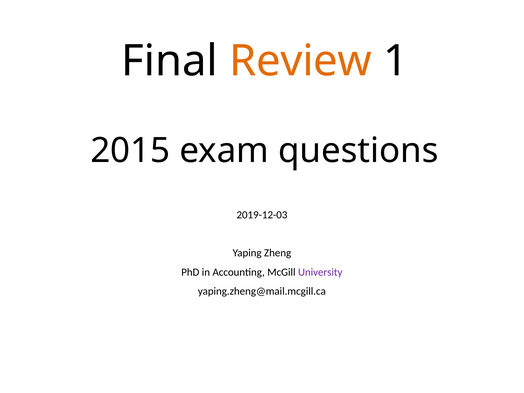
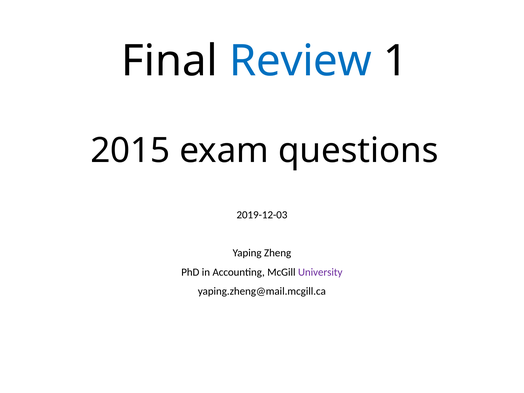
Review colour: orange -> blue (301, 61)
